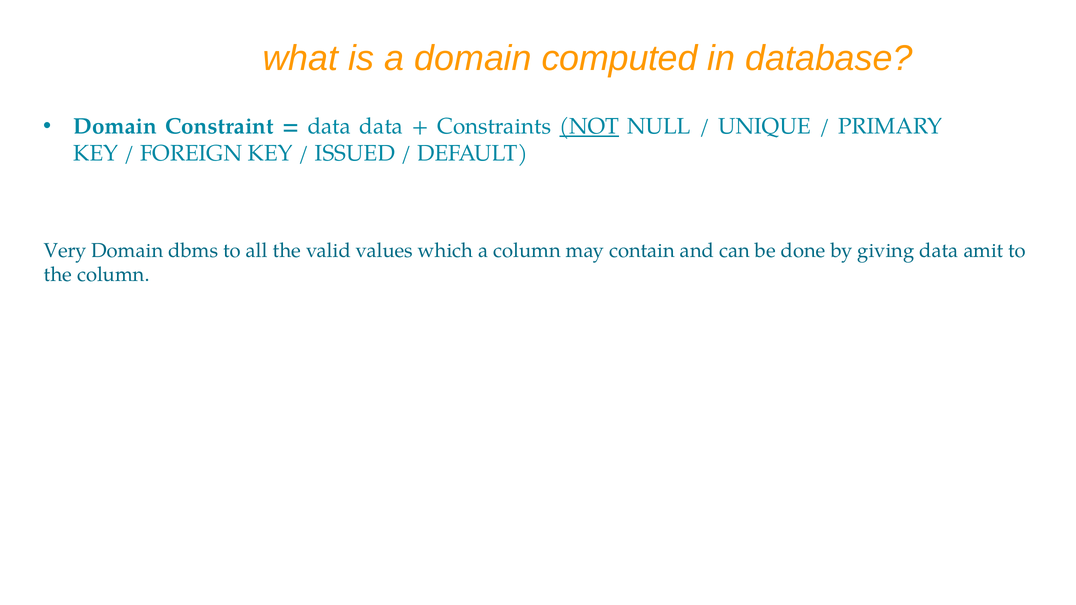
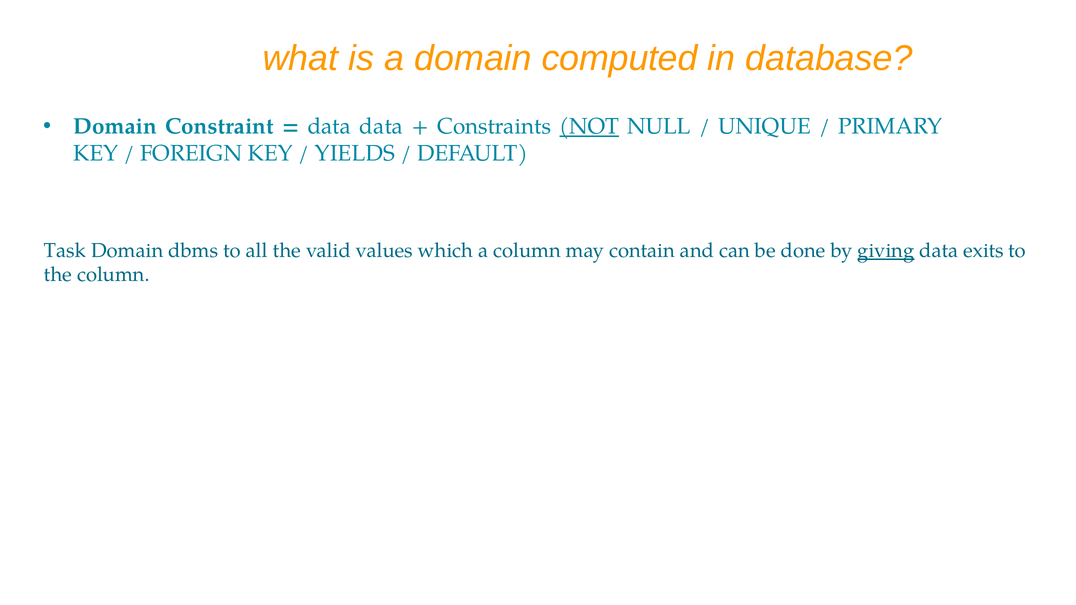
ISSUED: ISSUED -> YIELDS (355, 153)
Very: Very -> Task (65, 251)
giving underline: none -> present (886, 251)
amit: amit -> exits (983, 251)
